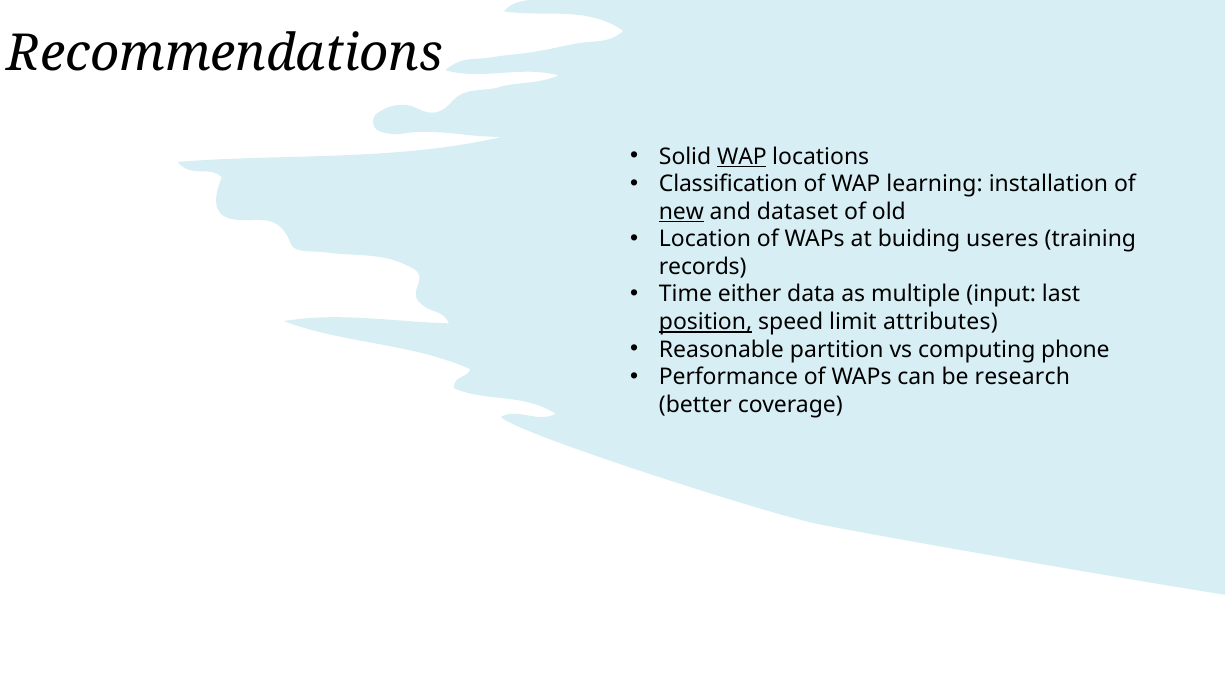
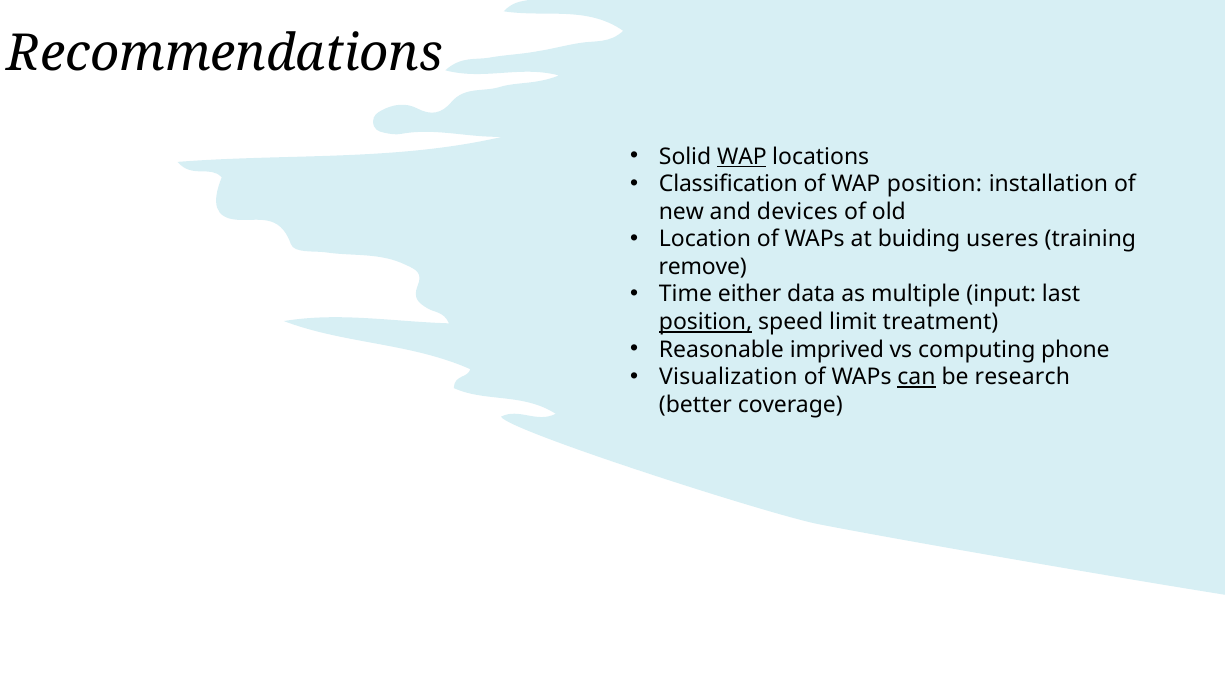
WAP learning: learning -> position (934, 184)
new underline: present -> none (681, 212)
dataset: dataset -> devices (797, 212)
records: records -> remove (703, 267)
attributes: attributes -> treatment (941, 322)
partition: partition -> imprived (837, 350)
Performance: Performance -> Visualization (728, 377)
can underline: none -> present (917, 377)
